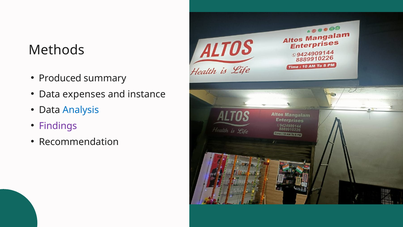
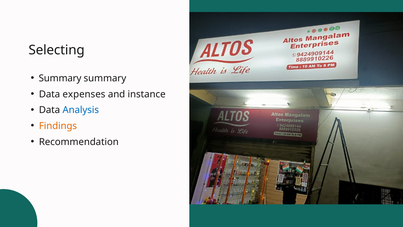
Methods: Methods -> Selecting (57, 50)
Produced: Produced -> Summary (60, 78)
Findings colour: purple -> orange (58, 126)
